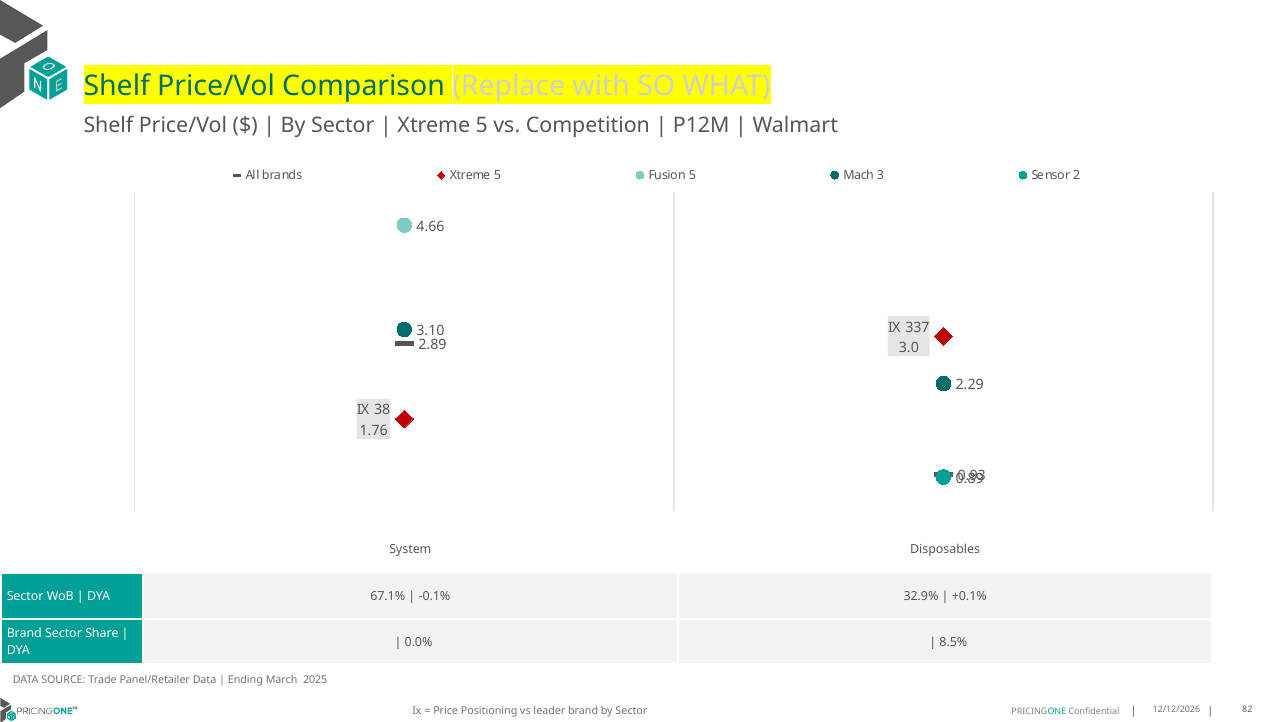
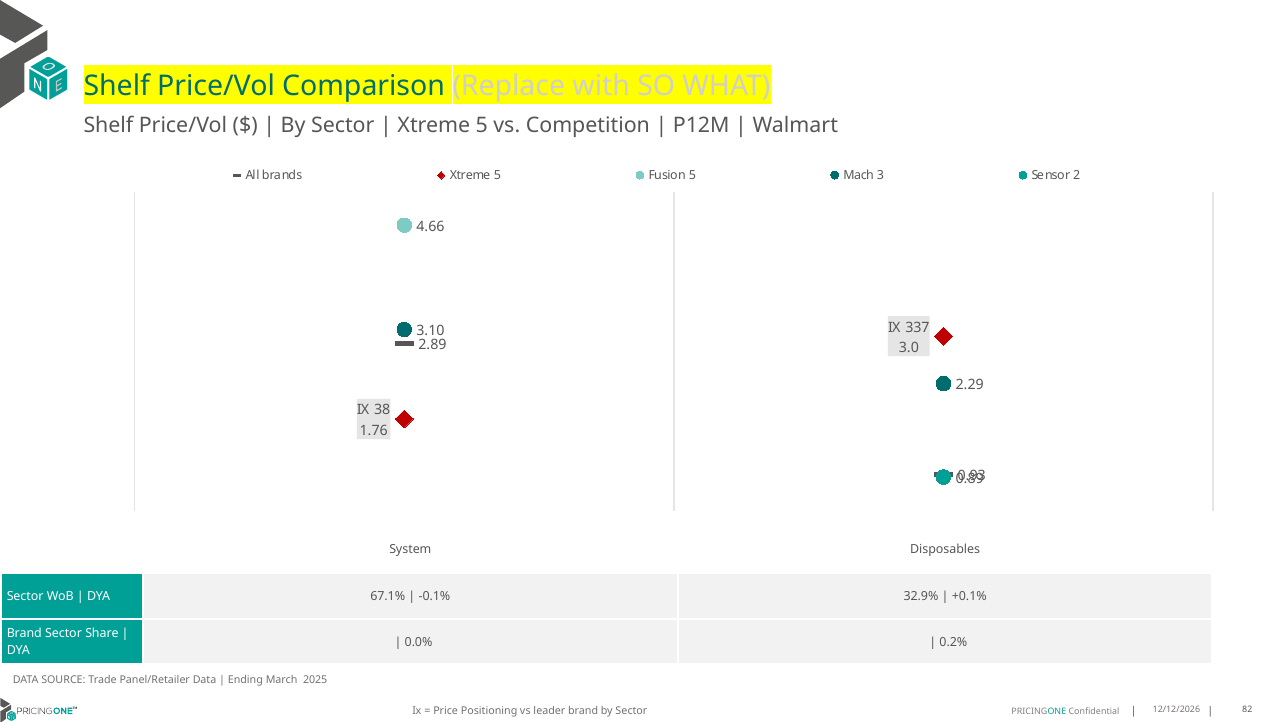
8.5%: 8.5% -> 0.2% (953, 642)
